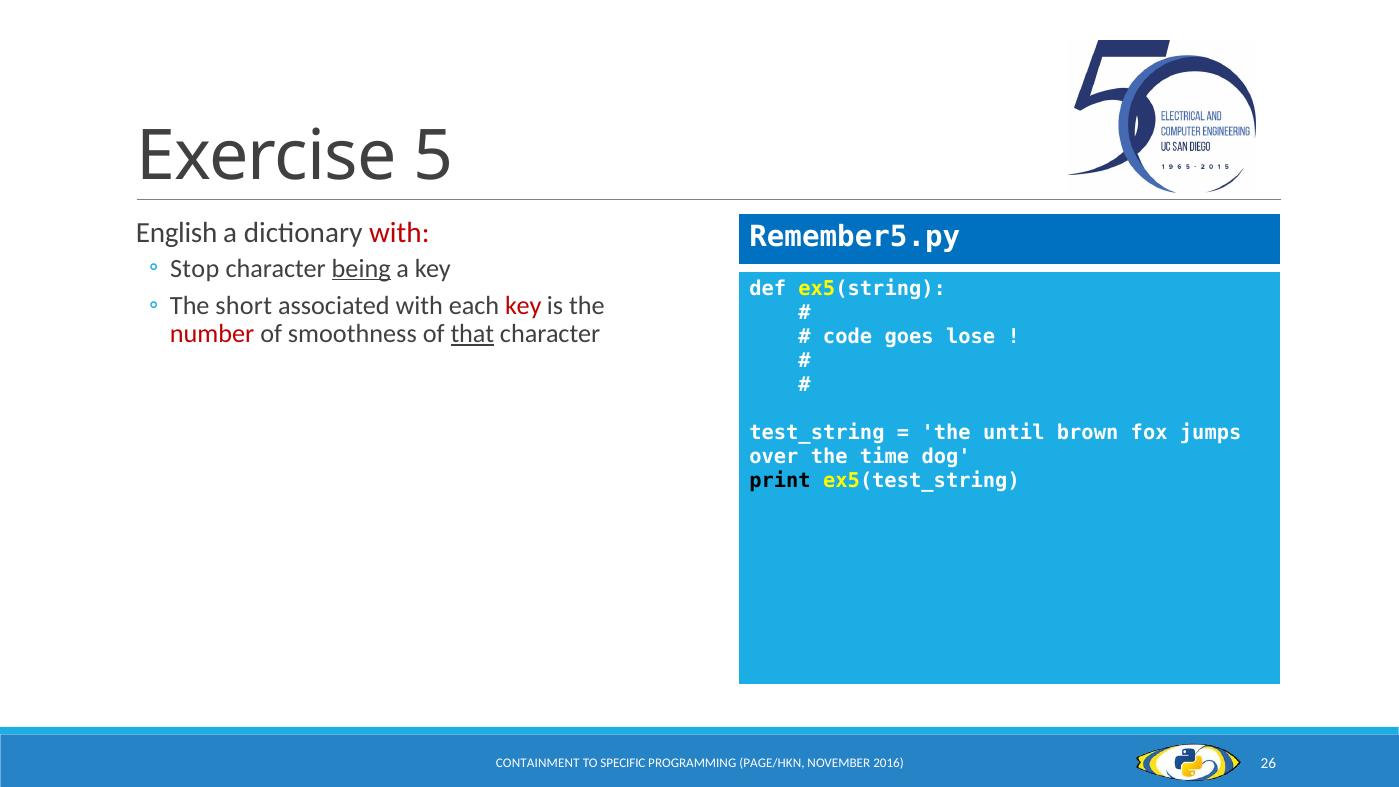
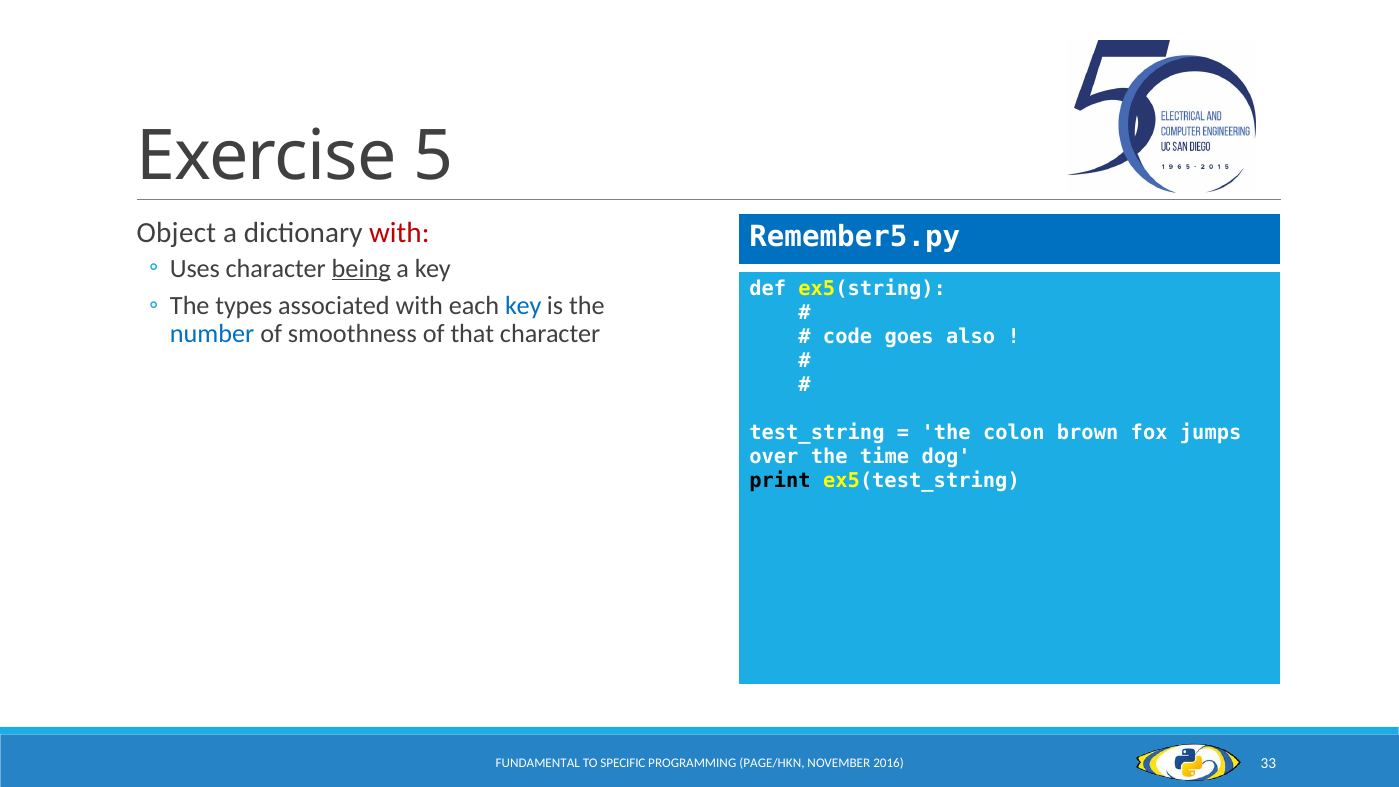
English: English -> Object (176, 233)
Stop: Stop -> Uses (195, 268)
short: short -> types (244, 305)
key colour: red -> blue (523, 305)
number colour: red -> blue (212, 334)
that underline: present -> none (472, 334)
lose: lose -> also (971, 337)
until: until -> colon (1014, 432)
CONTAINMENT: CONTAINMENT -> FUNDAMENTAL (538, 763)
26: 26 -> 33 (1268, 763)
